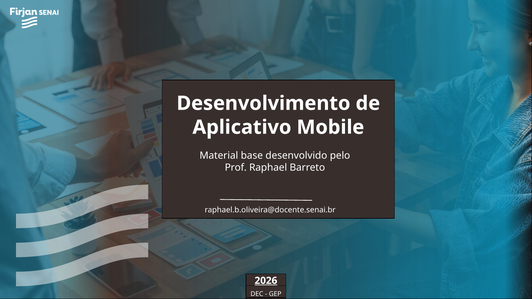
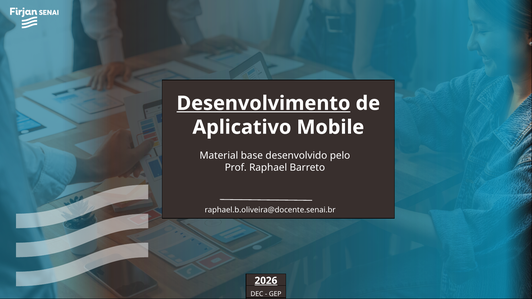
Desenvolvimento underline: none -> present (263, 103)
